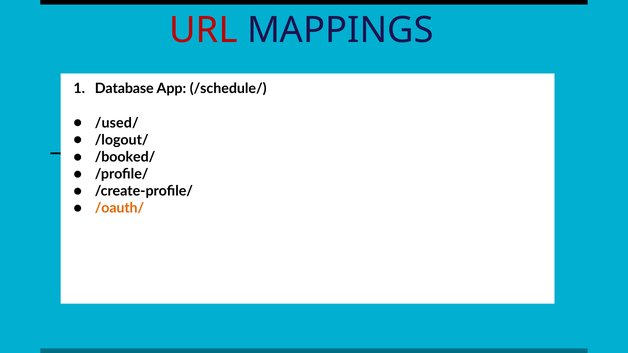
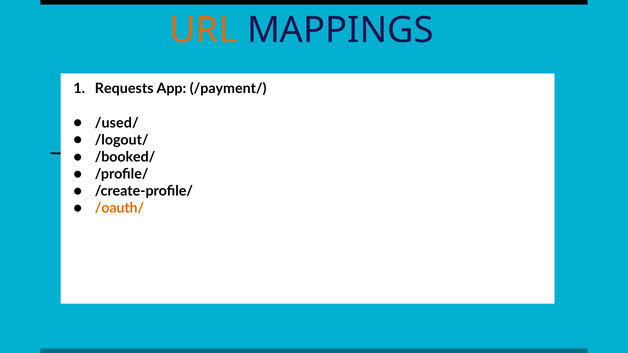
URL colour: red -> orange (204, 30)
Database: Database -> Requests (124, 89)
/schedule/: /schedule/ -> /payment/ (228, 89)
